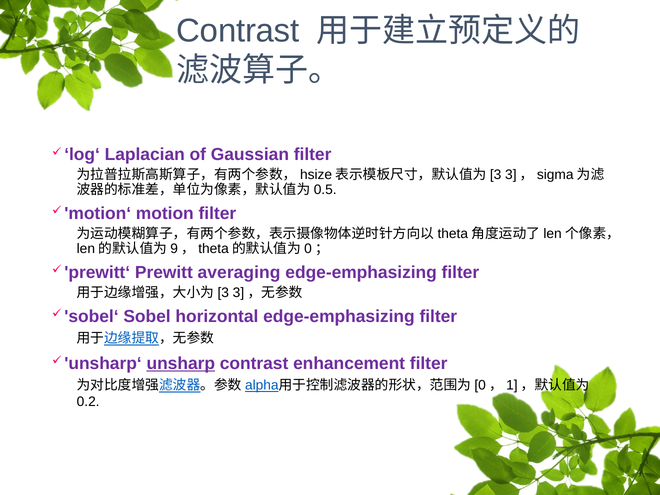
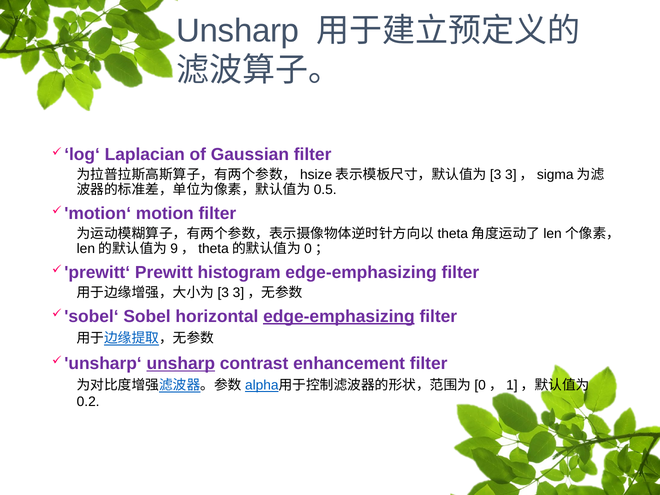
Contrast: Contrast -> Unsharp (238, 31)
averaging: averaging -> histogram (239, 272)
edge-emphasizing underline: none -> present (339, 316)
